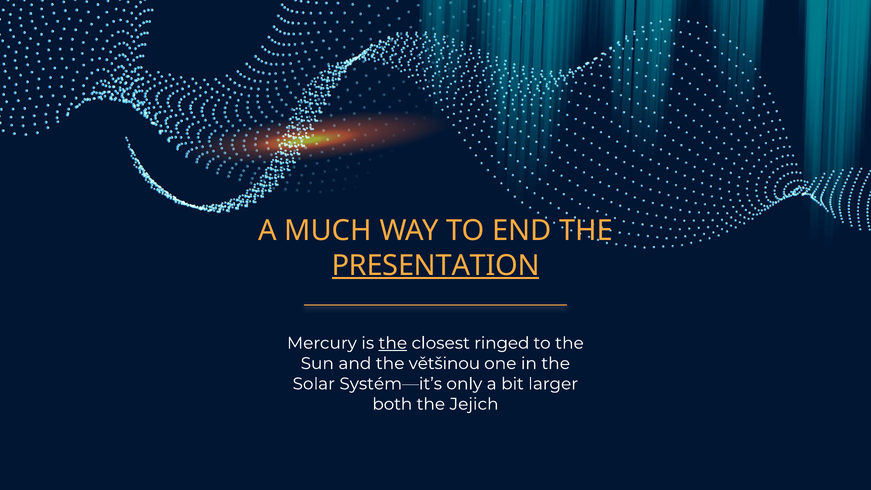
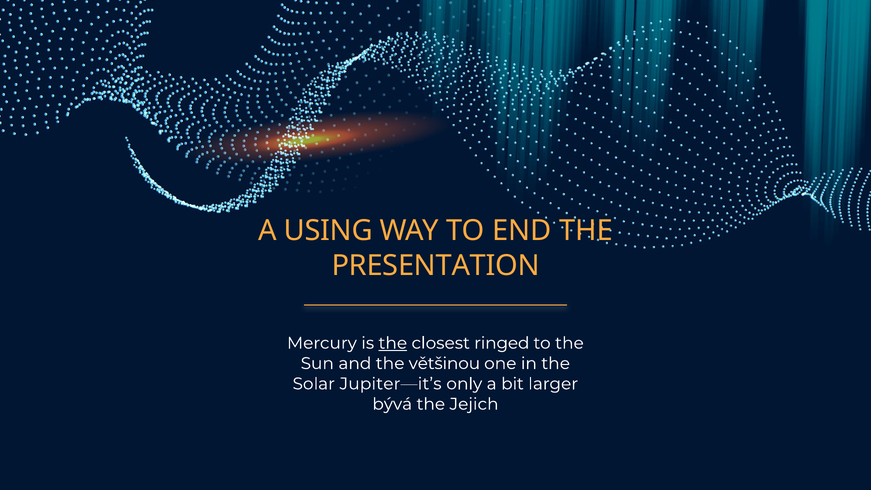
MUCH: MUCH -> USING (328, 231)
PRESENTATION underline: present -> none (436, 266)
Systém—it’s: Systém—it’s -> Jupiter—it’s (391, 384)
both: both -> bývá (392, 404)
